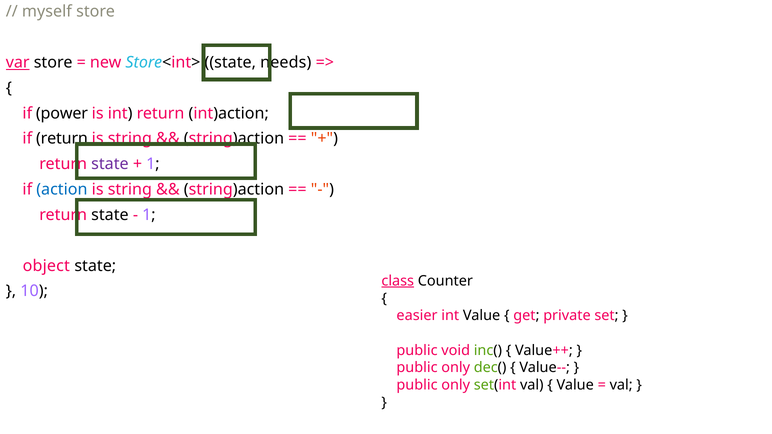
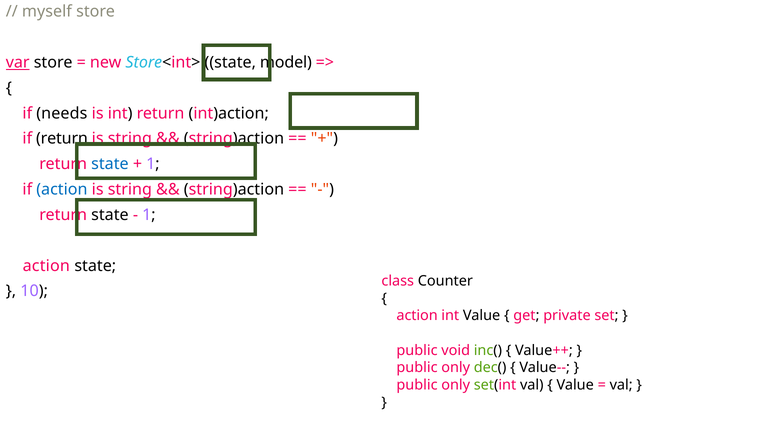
needs: needs -> model (286, 62)
power: power -> needs (62, 113)
state colour: purple -> blue (110, 164)
object: object -> action (46, 266)
class underline: present -> none (398, 281)
easier: easier -> action (417, 316)
